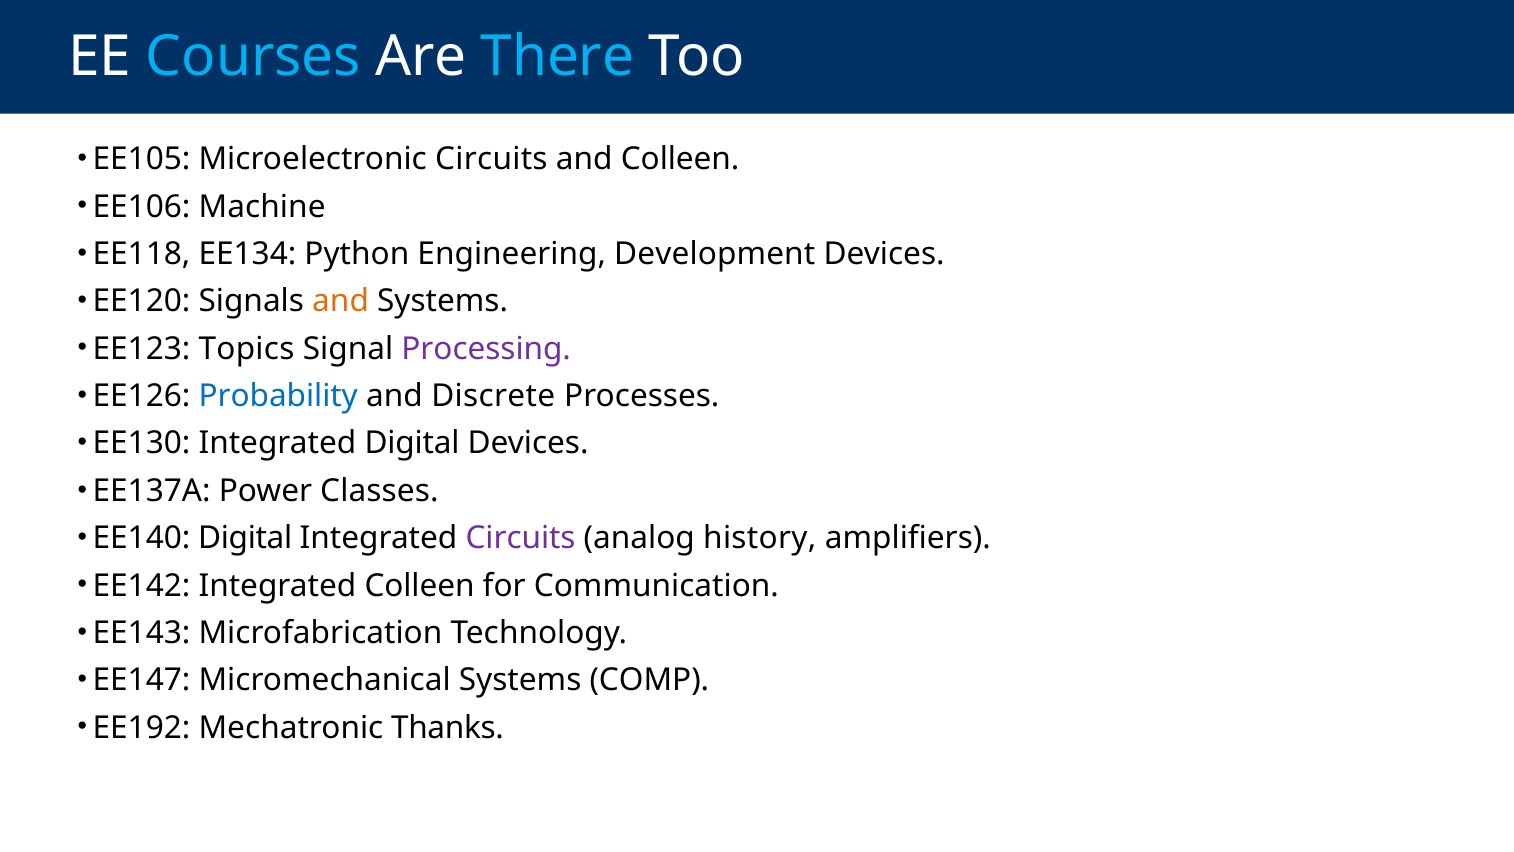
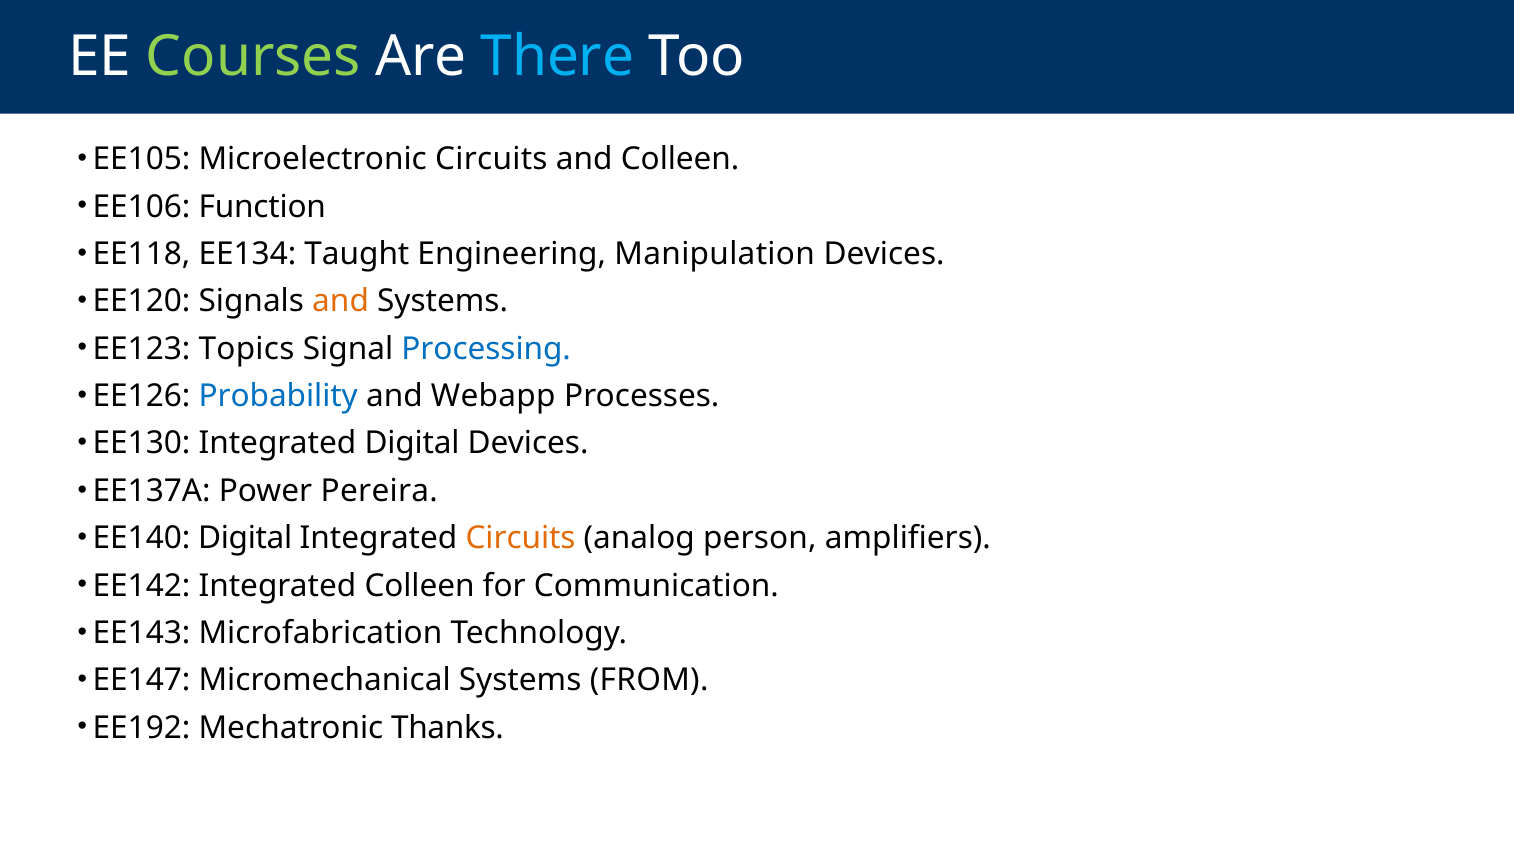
Courses colour: light blue -> light green (253, 56)
Machine: Machine -> Function (262, 207)
Python: Python -> Taught (357, 254)
Development: Development -> Manipulation (715, 254)
Processing colour: purple -> blue (486, 349)
Discrete: Discrete -> Webapp (493, 396)
Classes: Classes -> Pereira (379, 491)
Circuits colour: purple -> orange (521, 538)
history: history -> person (760, 538)
COMP: COMP -> FROM (649, 680)
